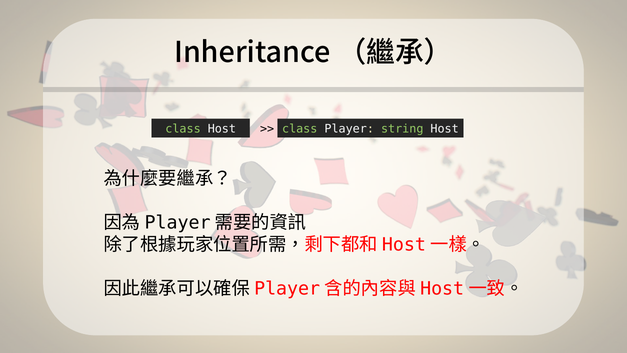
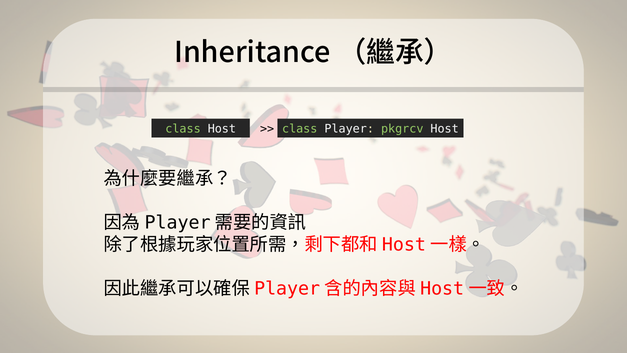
string: string -> pkgrcv (402, 129)
